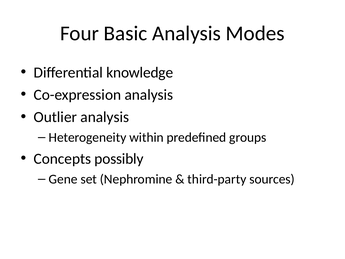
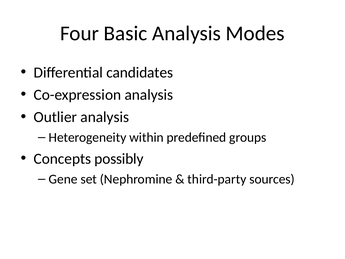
knowledge: knowledge -> candidates (140, 72)
